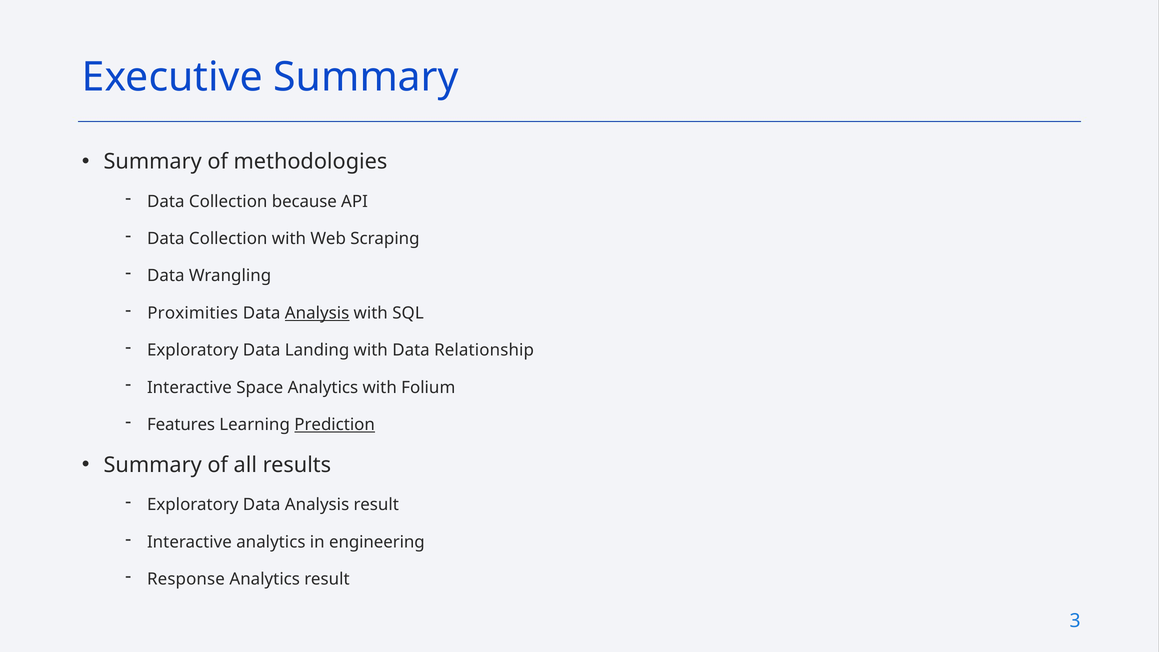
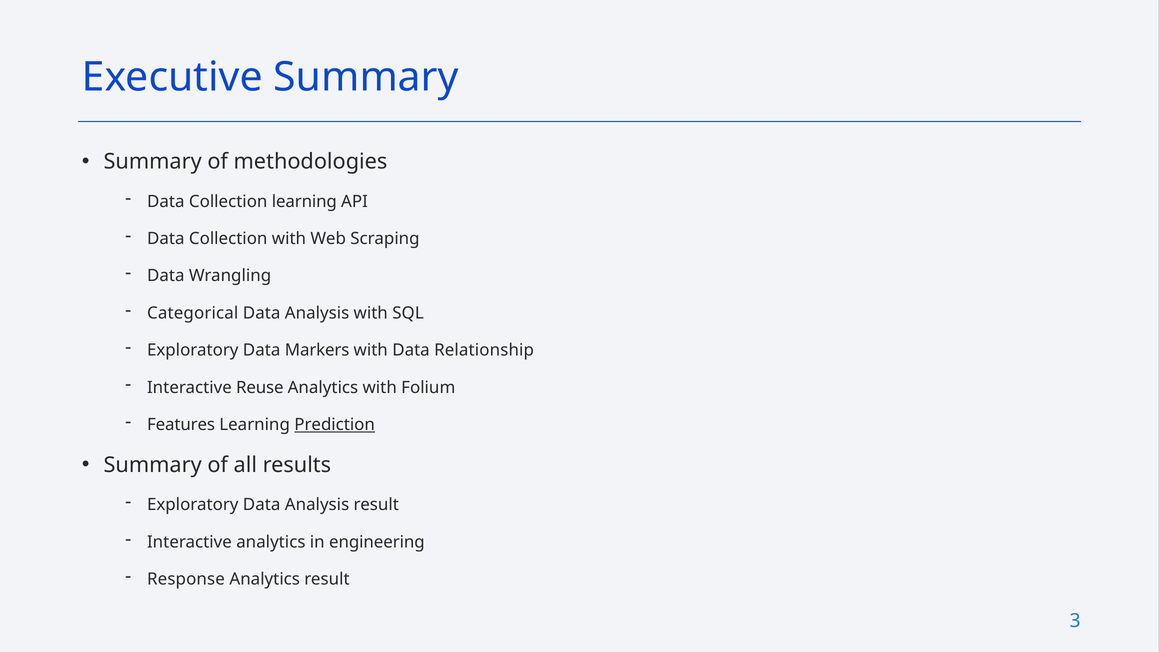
Collection because: because -> learning (304, 201)
Proximities: Proximities -> Categorical (193, 313)
Analysis underline: present -> none (317, 313)
Landing: Landing -> Markers (317, 350)
Space: Space -> Reuse (260, 387)
